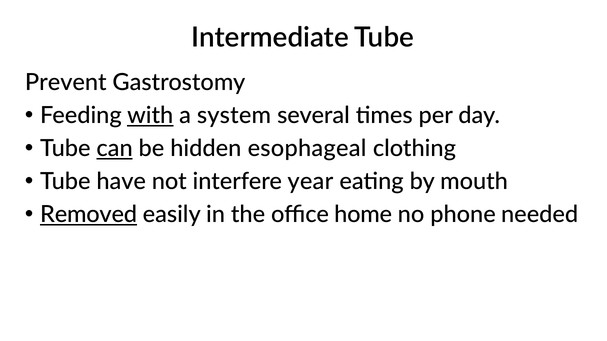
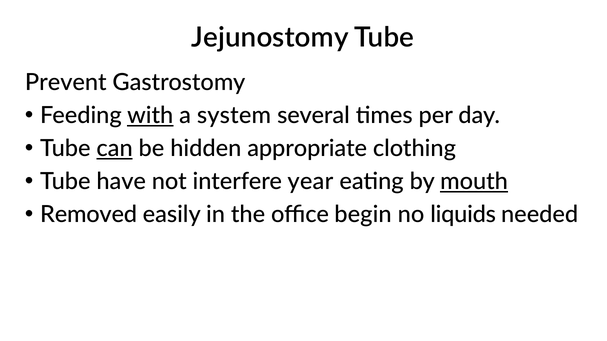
Intermediate: Intermediate -> Jejunostomy (270, 38)
esophageal: esophageal -> appropriate (307, 149)
mouth underline: none -> present (474, 182)
Removed underline: present -> none (89, 215)
home: home -> begin (363, 215)
phone: phone -> liquids (463, 215)
